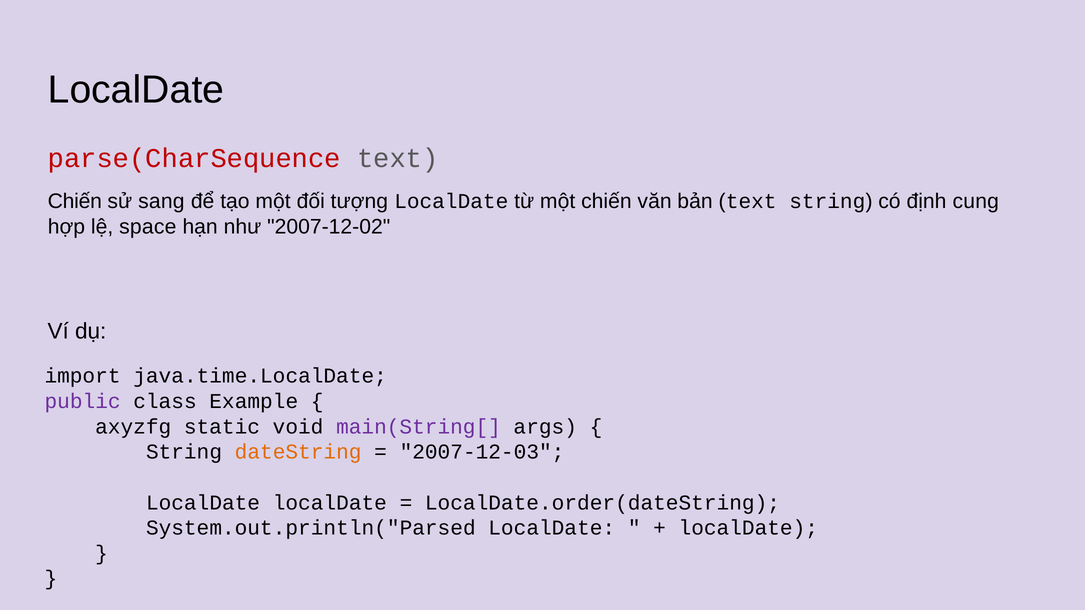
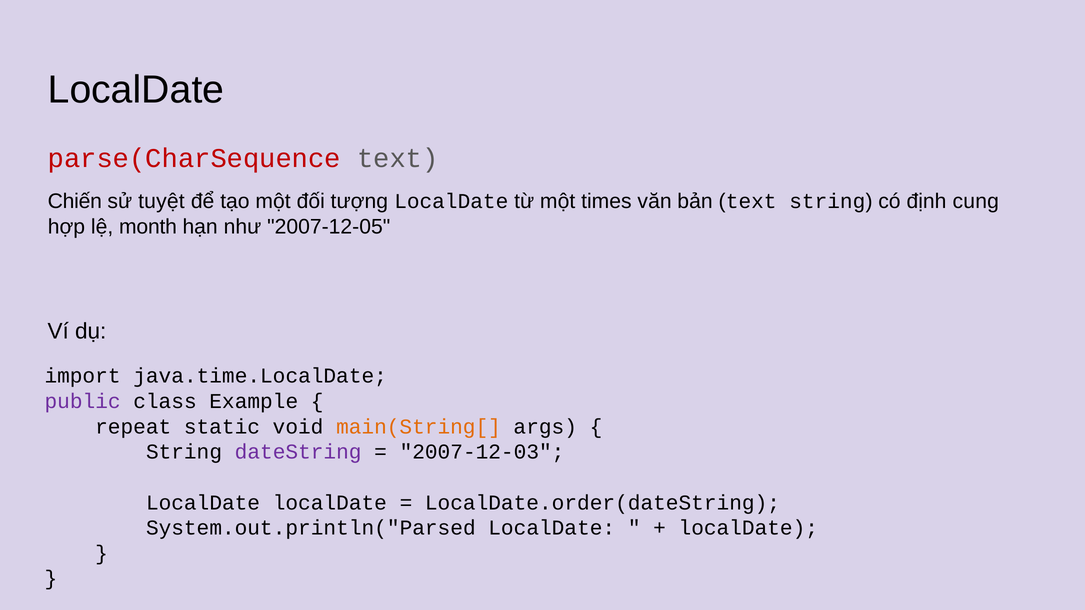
sang: sang -> tuyệt (161, 201)
một chiến: chiến -> times (606, 201)
space: space -> month (148, 227)
2007-12-02: 2007-12-02 -> 2007-12-05 (329, 227)
axyzfg: axyzfg -> repeat (133, 427)
main(String[ colour: purple -> orange (418, 427)
dateString colour: orange -> purple (298, 452)
